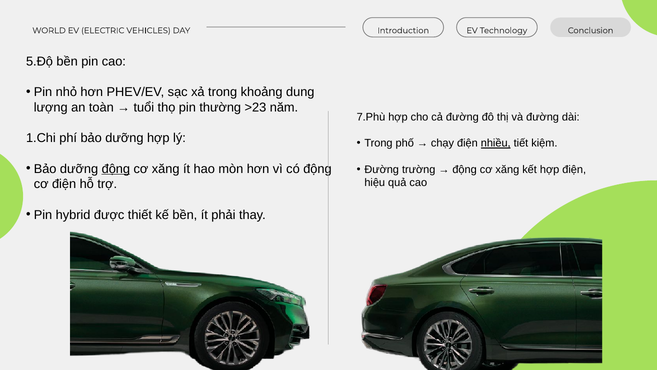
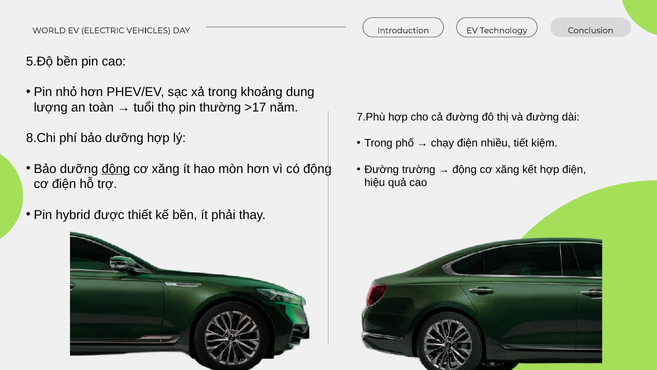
>23: >23 -> >17 (255, 107)
1.Chi: 1.Chi -> 8.Chi (41, 138)
nhiều underline: present -> none (496, 143)
